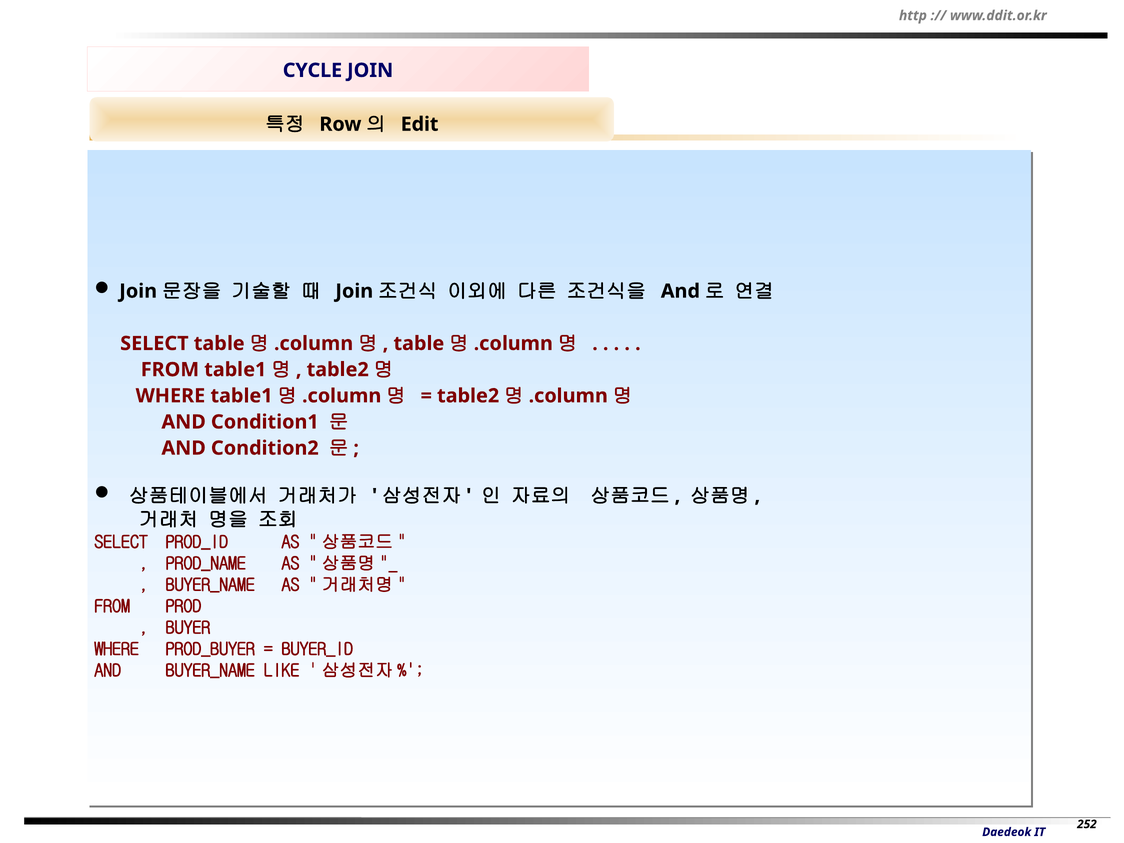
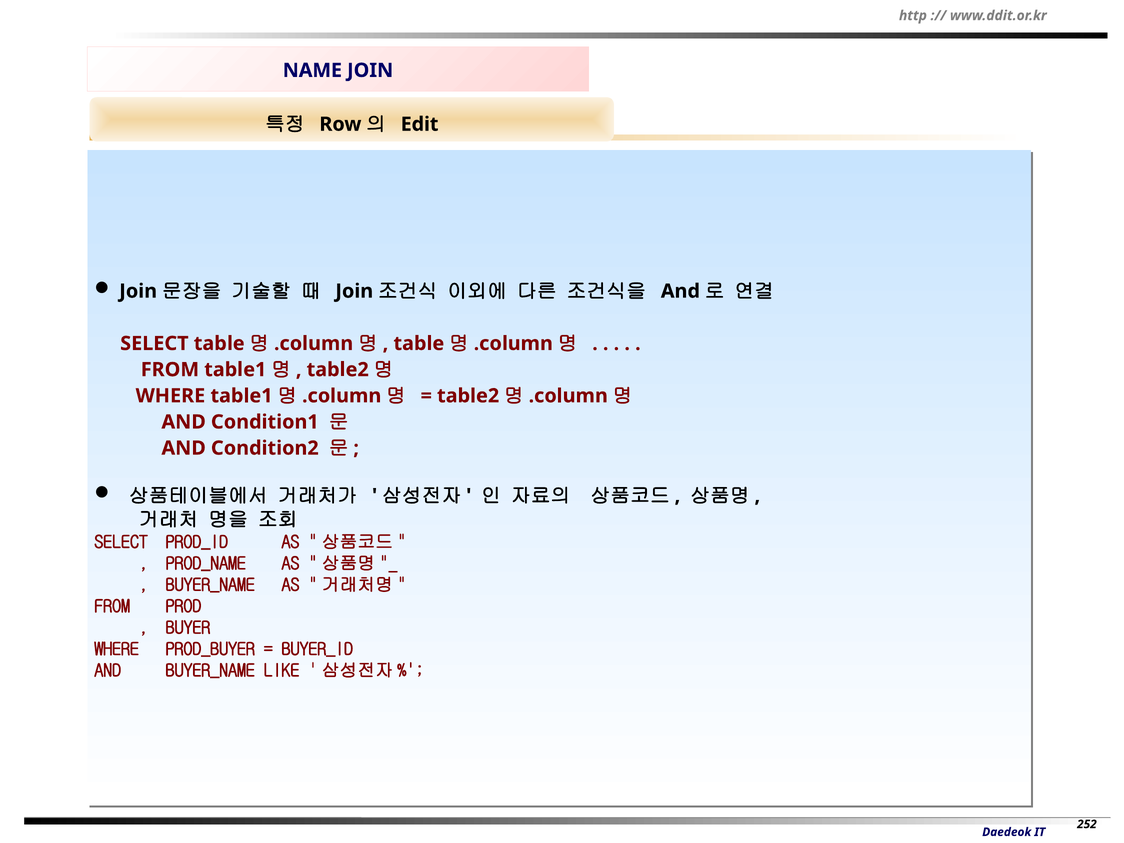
CYCLE: CYCLE -> NAME (312, 70)
